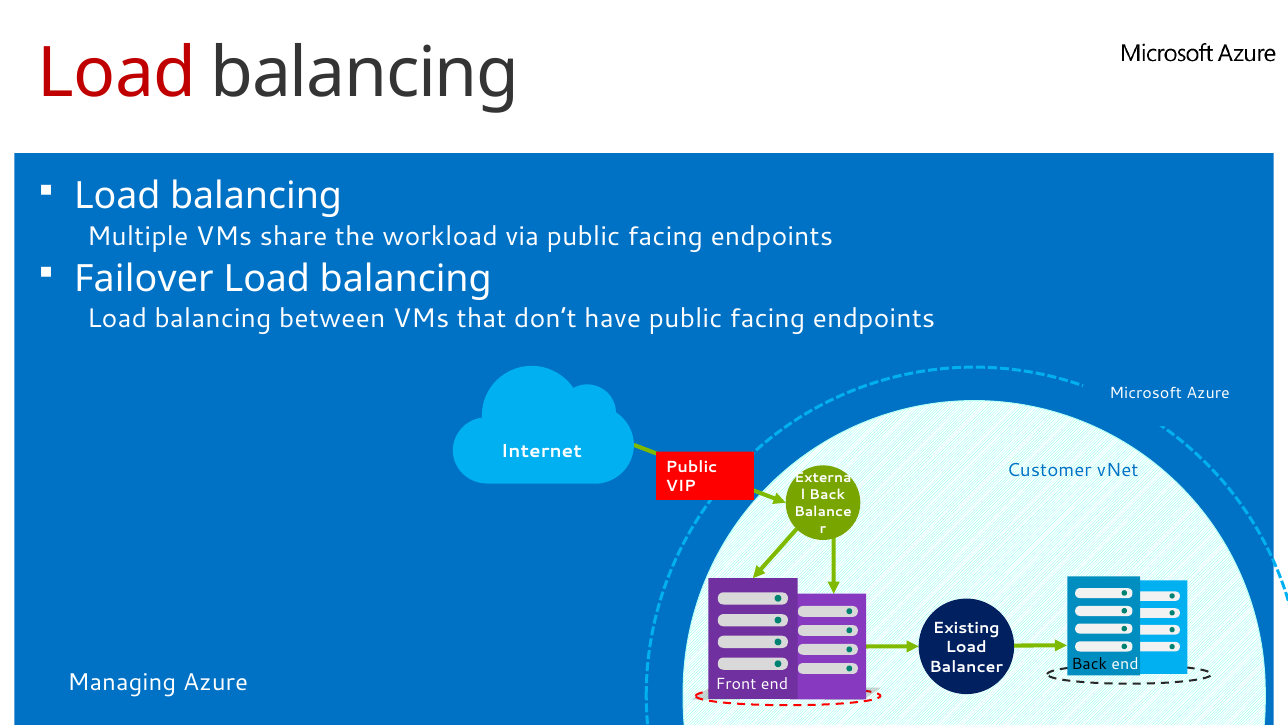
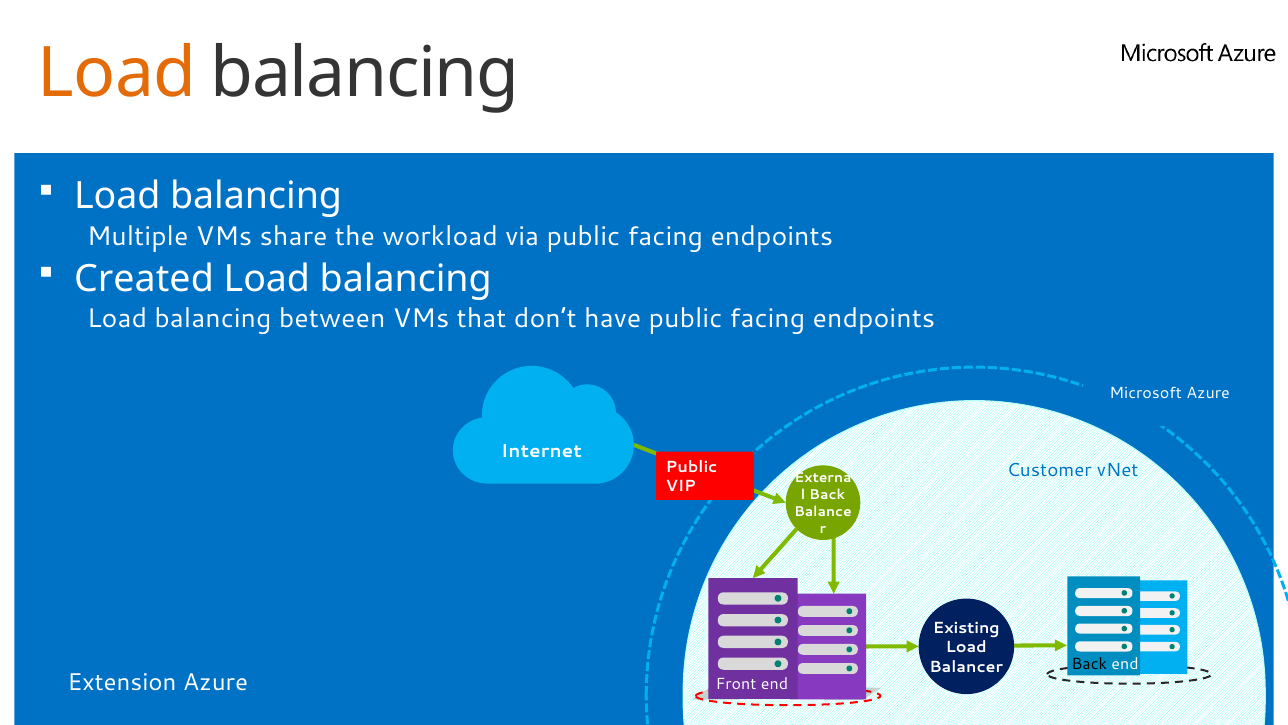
Load colour: red -> orange (117, 73)
Failover: Failover -> Created (144, 278)
Managing: Managing -> Extension (122, 682)
